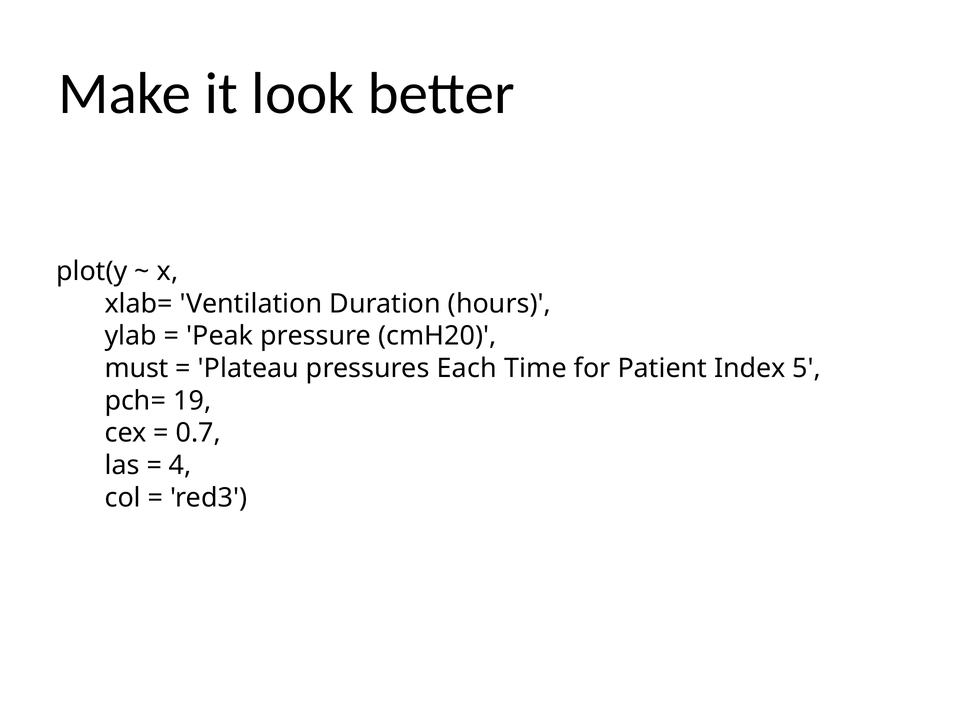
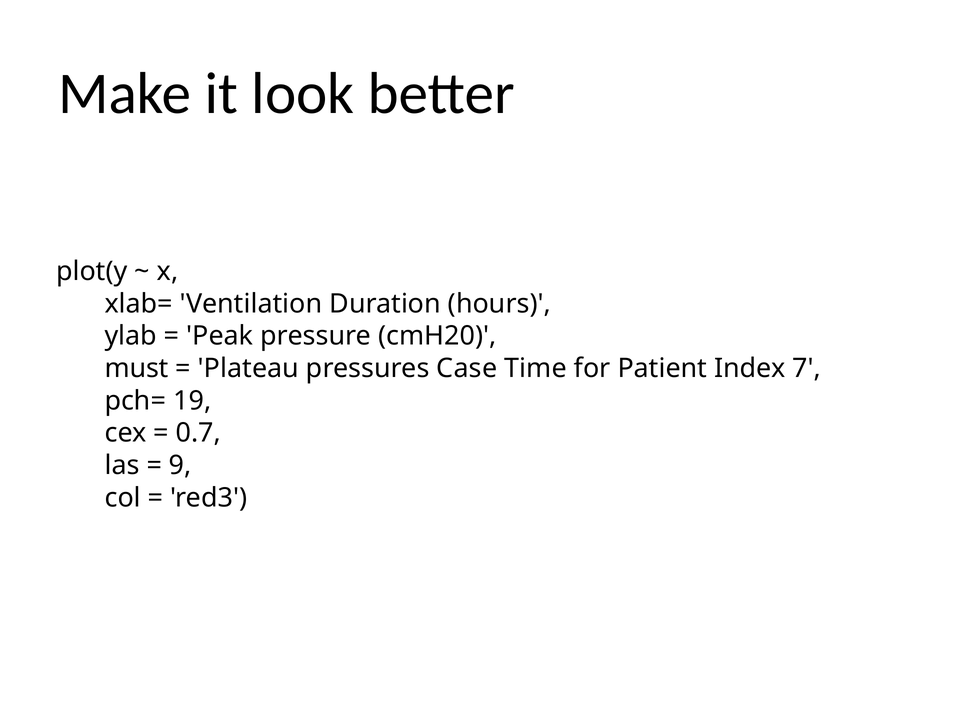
Each: Each -> Case (467, 368)
5: 5 -> 7 (807, 368)
4: 4 -> 9 (180, 465)
